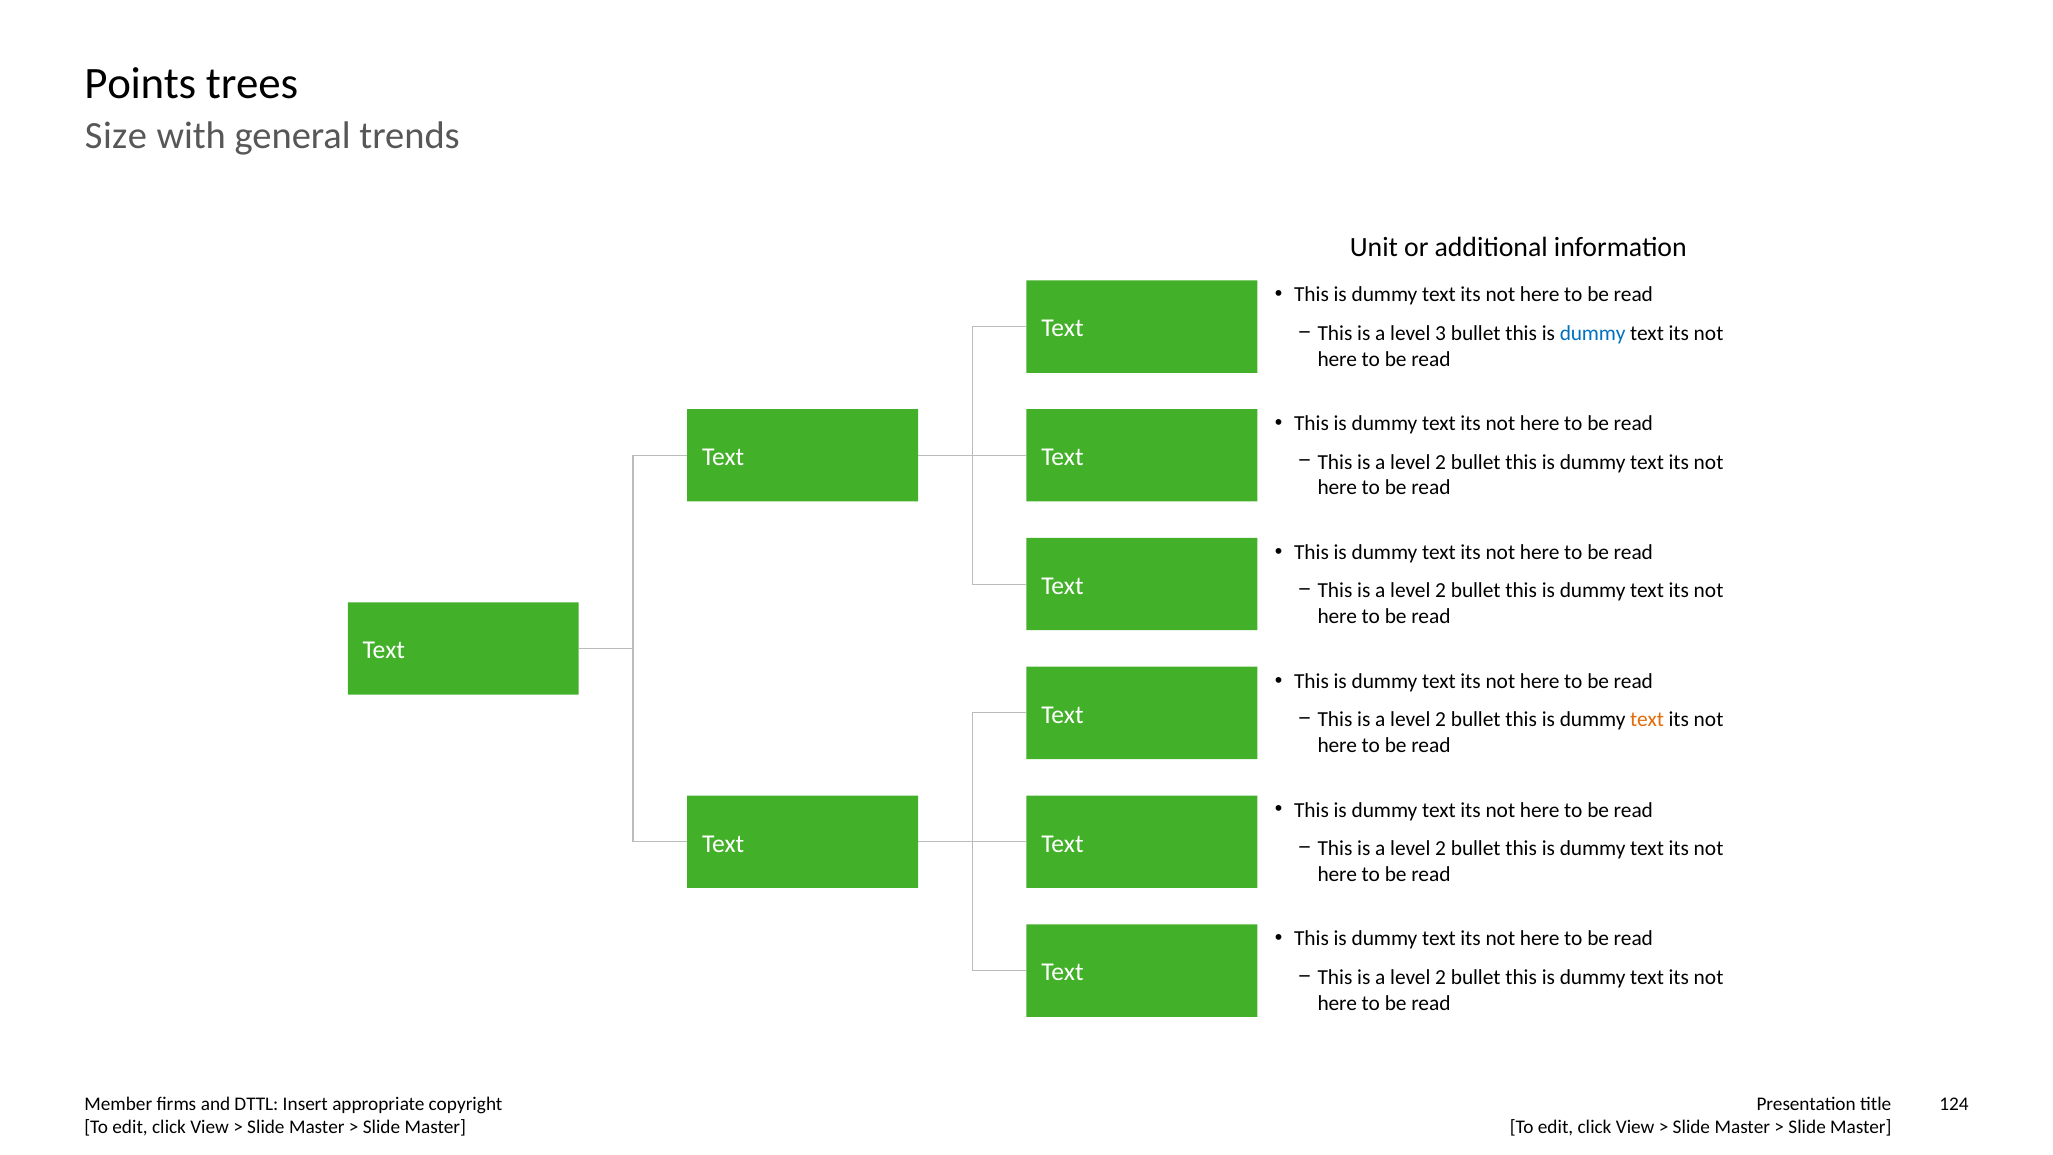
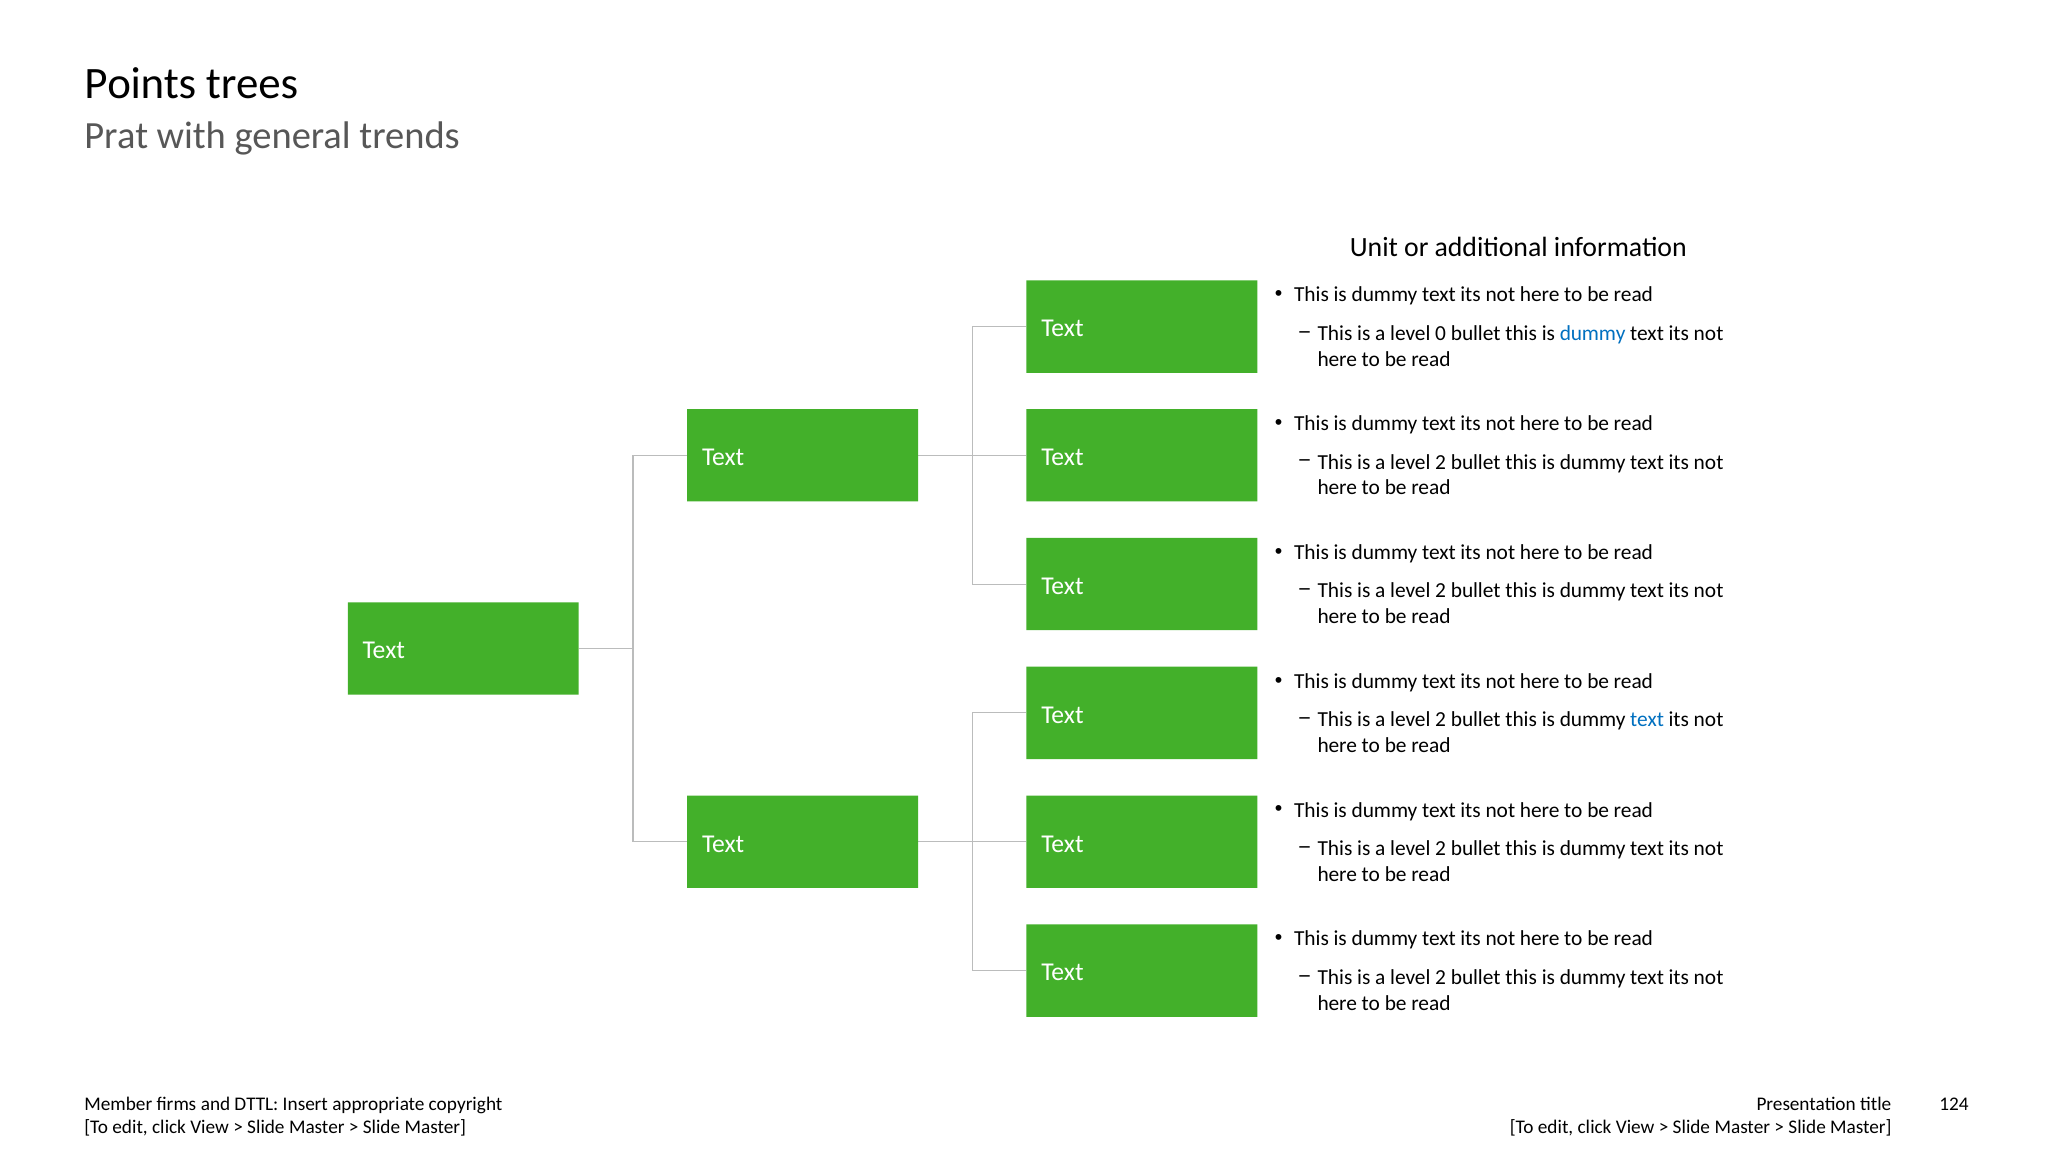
Size: Size -> Prat (116, 136)
3: 3 -> 0 (1441, 333)
text colour: orange -> blue (1647, 720)
